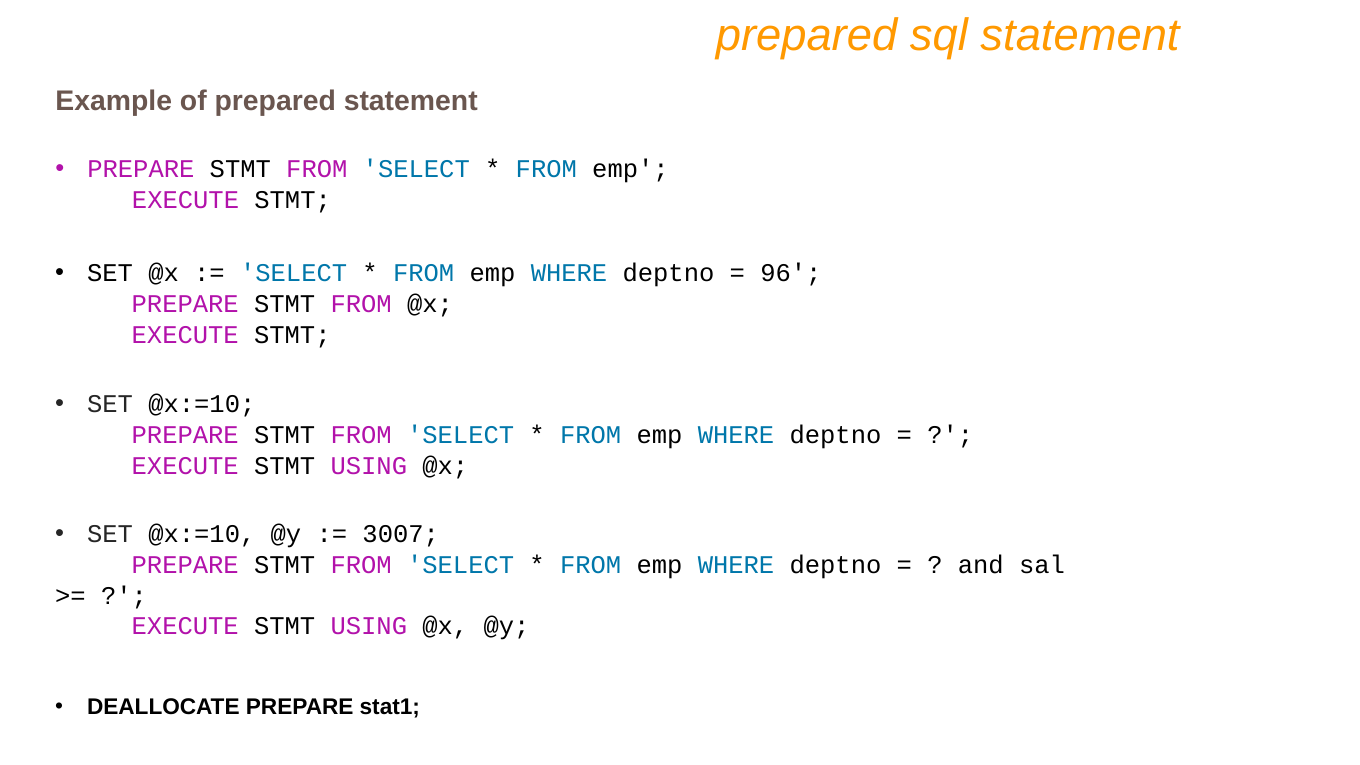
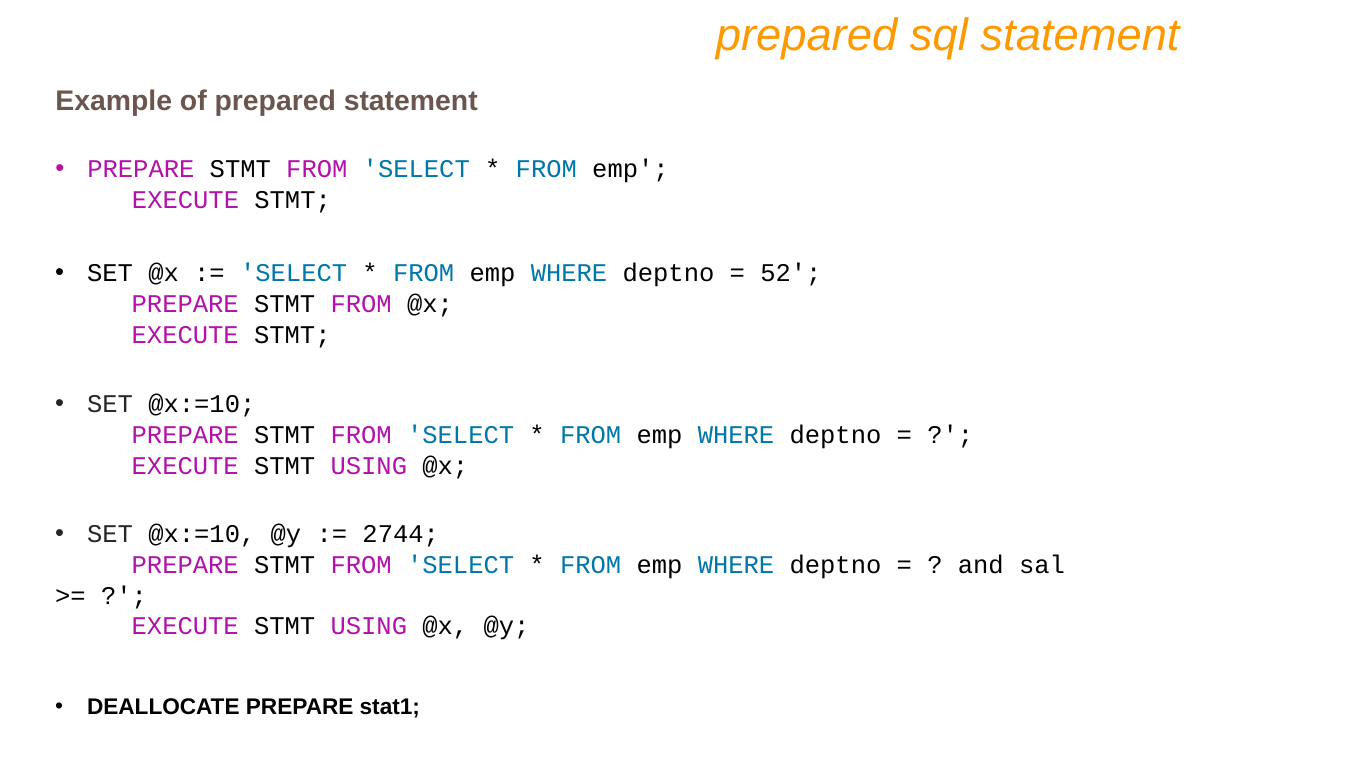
96: 96 -> 52 (791, 273)
3007: 3007 -> 2744 (401, 535)
